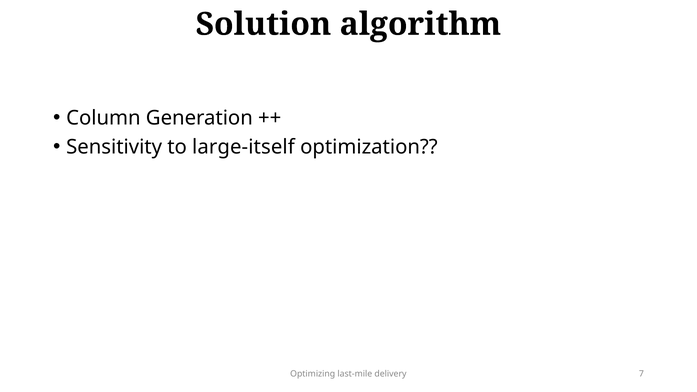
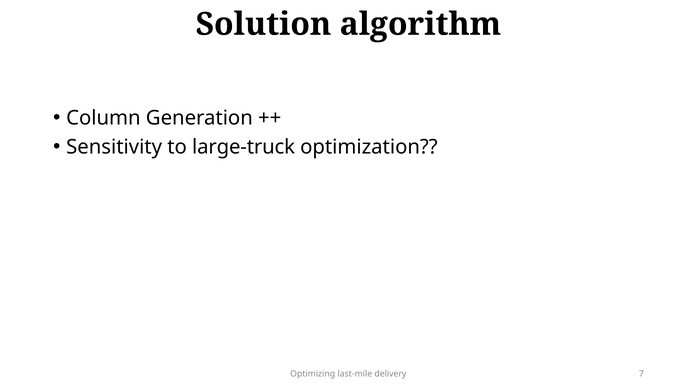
large-itself: large-itself -> large-truck (244, 147)
